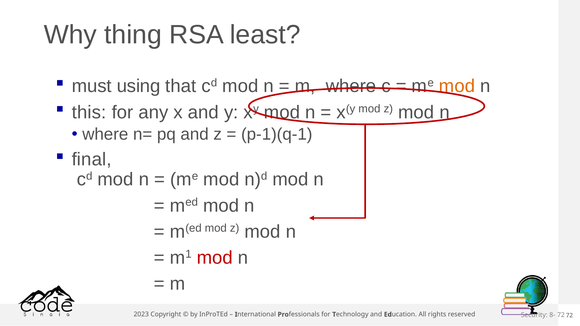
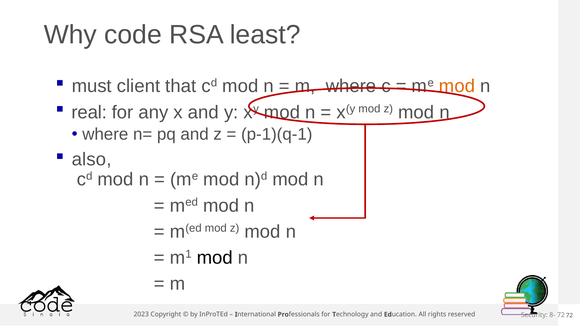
thing: thing -> code (133, 35)
using: using -> client (139, 86)
this: this -> real (89, 112)
final: final -> also (92, 160)
mod colour: red -> black (215, 258)
